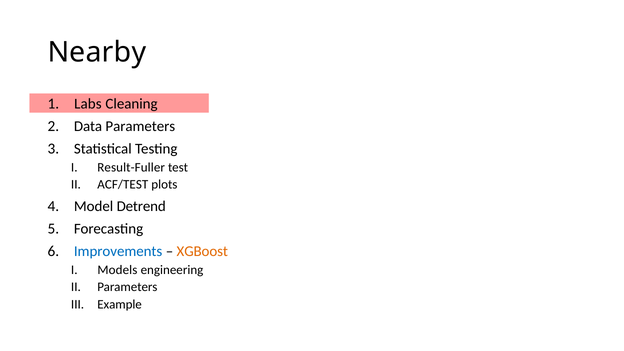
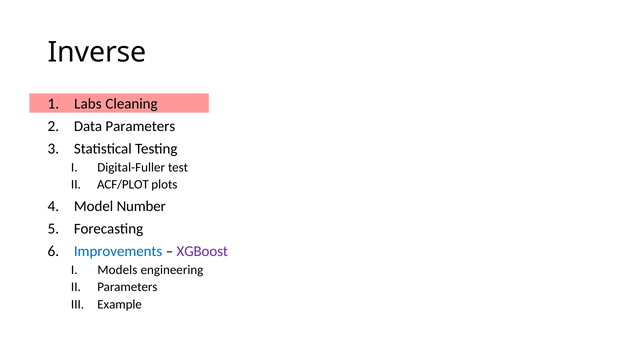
Nearby: Nearby -> Inverse (97, 52)
Result-Fuller: Result-Fuller -> Digital-Fuller (131, 167)
ACF/TEST: ACF/TEST -> ACF/PLOT (123, 185)
Detrend: Detrend -> Number (141, 206)
XGBoost colour: orange -> purple (202, 252)
